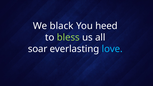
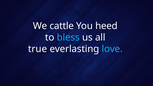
black: black -> cattle (62, 26)
bless colour: light green -> light blue (68, 37)
soar: soar -> true (38, 49)
